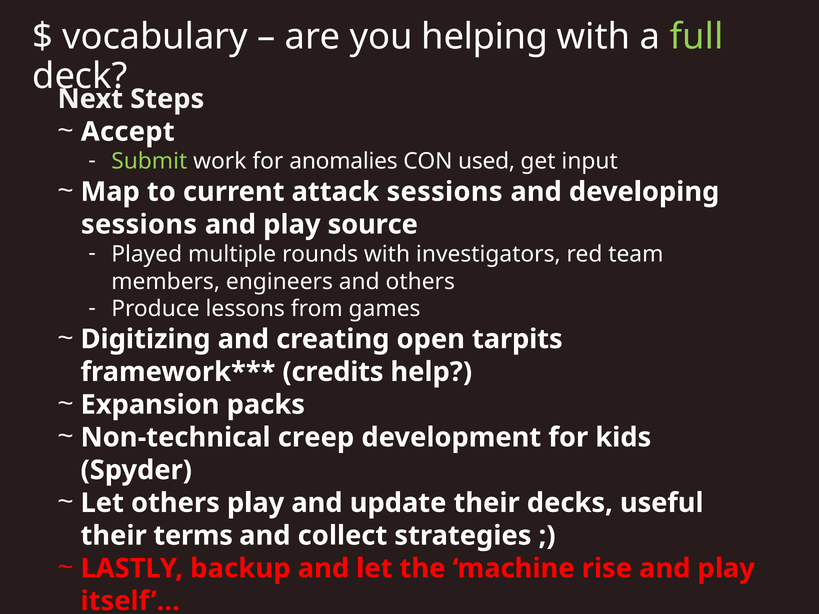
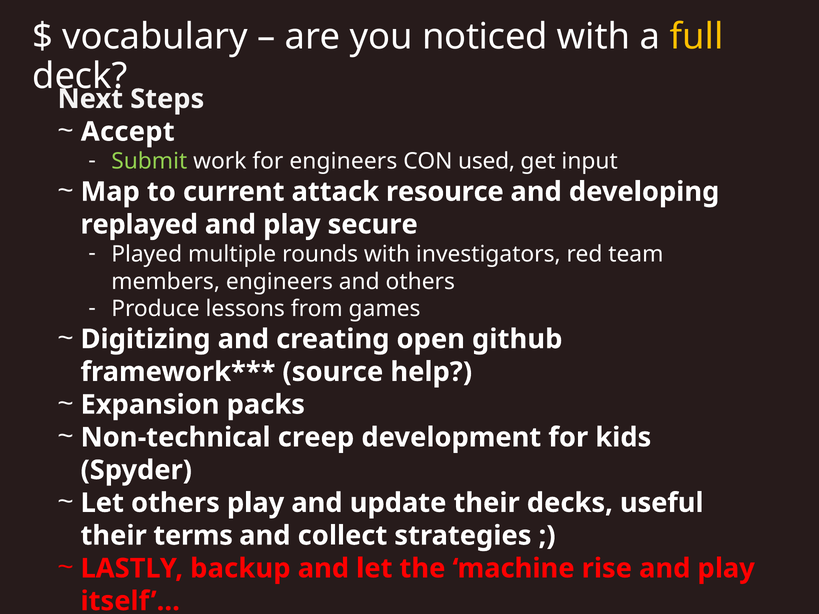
helping: helping -> noticed (485, 37)
full colour: light green -> yellow (697, 37)
for anomalies: anomalies -> engineers (343, 161)
attack sessions: sessions -> resource (445, 192)
sessions: sessions -> replayed (139, 225)
source: source -> secure (373, 225)
tarpits: tarpits -> github (517, 339)
credits: credits -> source (333, 372)
